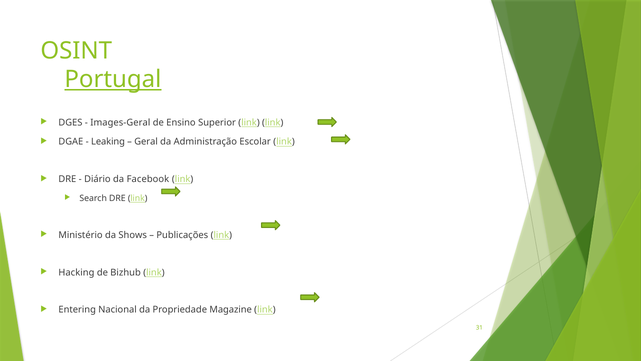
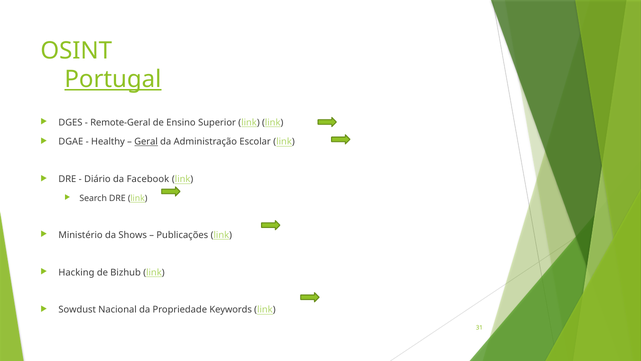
Images-Geral: Images-Geral -> Remote-Geral (120, 122)
Leaking: Leaking -> Healthy (108, 142)
Geral underline: none -> present (146, 142)
Entering: Entering -> Sowdust (77, 309)
Magazine: Magazine -> Keywords (231, 309)
